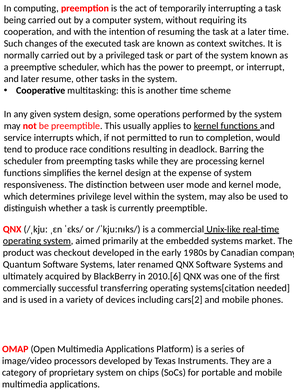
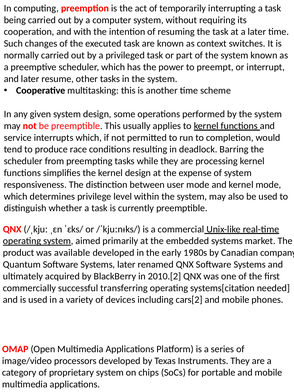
checkout: checkout -> available (72, 253)
2010.[6: 2010.[6 -> 2010.[2 (165, 276)
